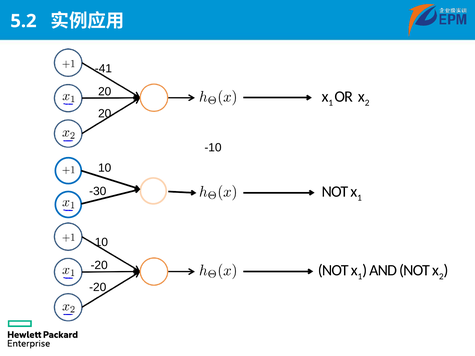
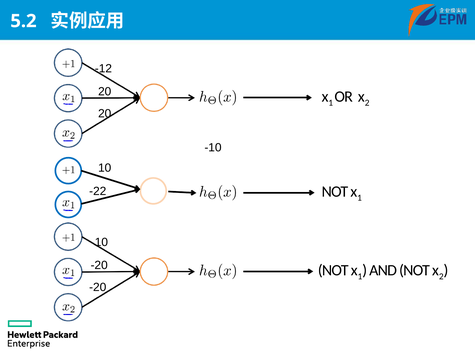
-41: -41 -> -12 (103, 69)
-30: -30 -> -22 (98, 191)
